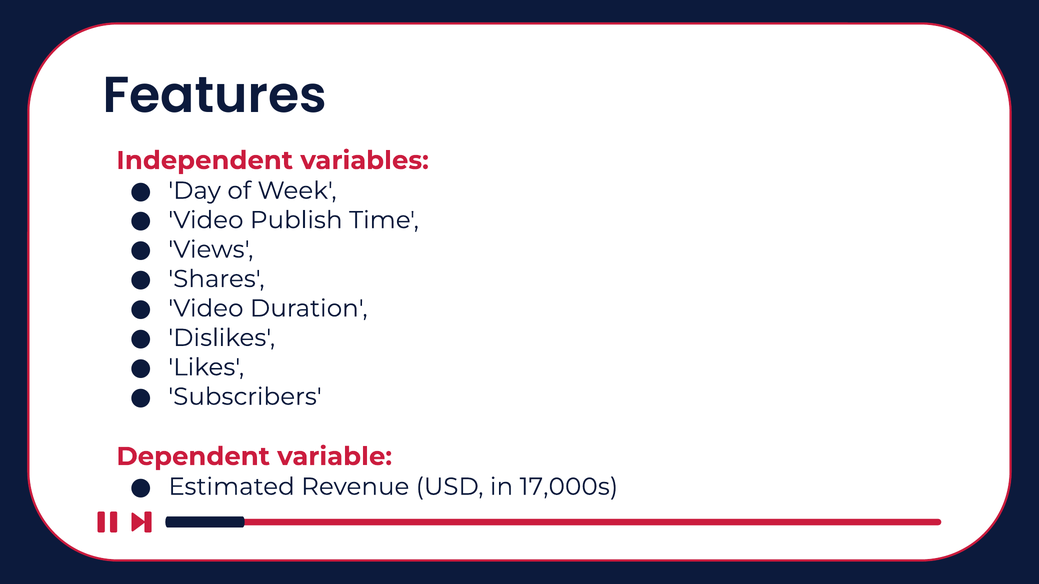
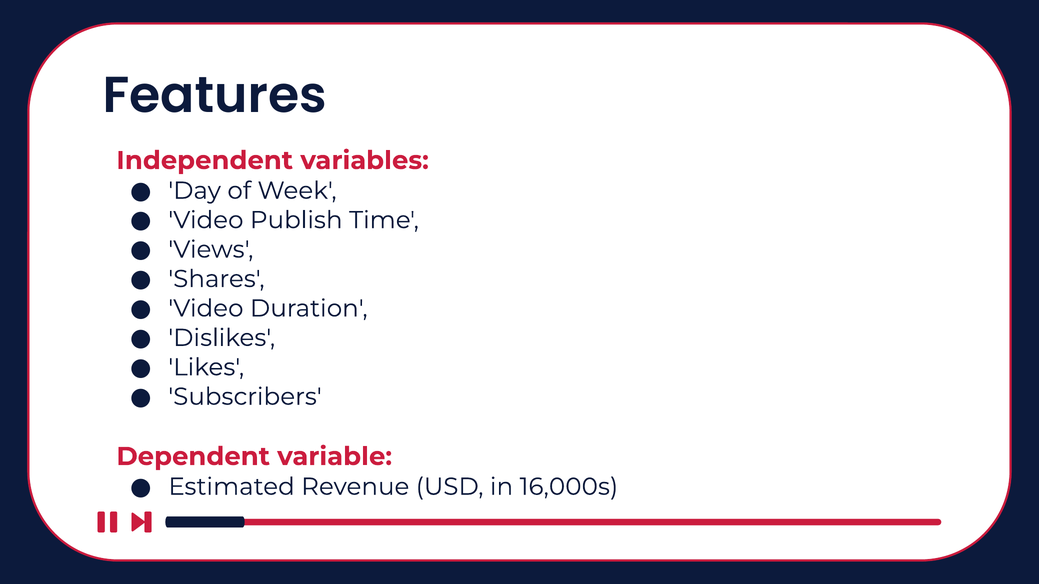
17,000s: 17,000s -> 16,000s (569, 487)
